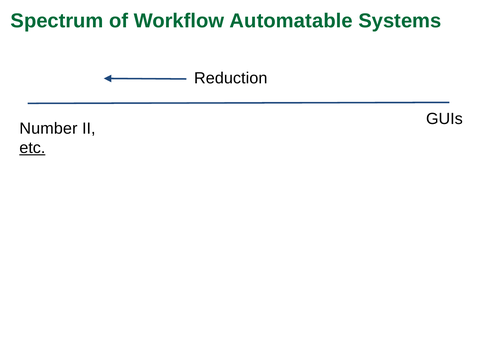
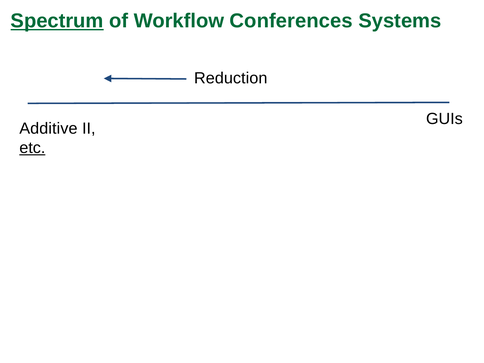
Spectrum underline: none -> present (57, 21)
Automatable: Automatable -> Conferences (291, 21)
Number: Number -> Additive (48, 128)
